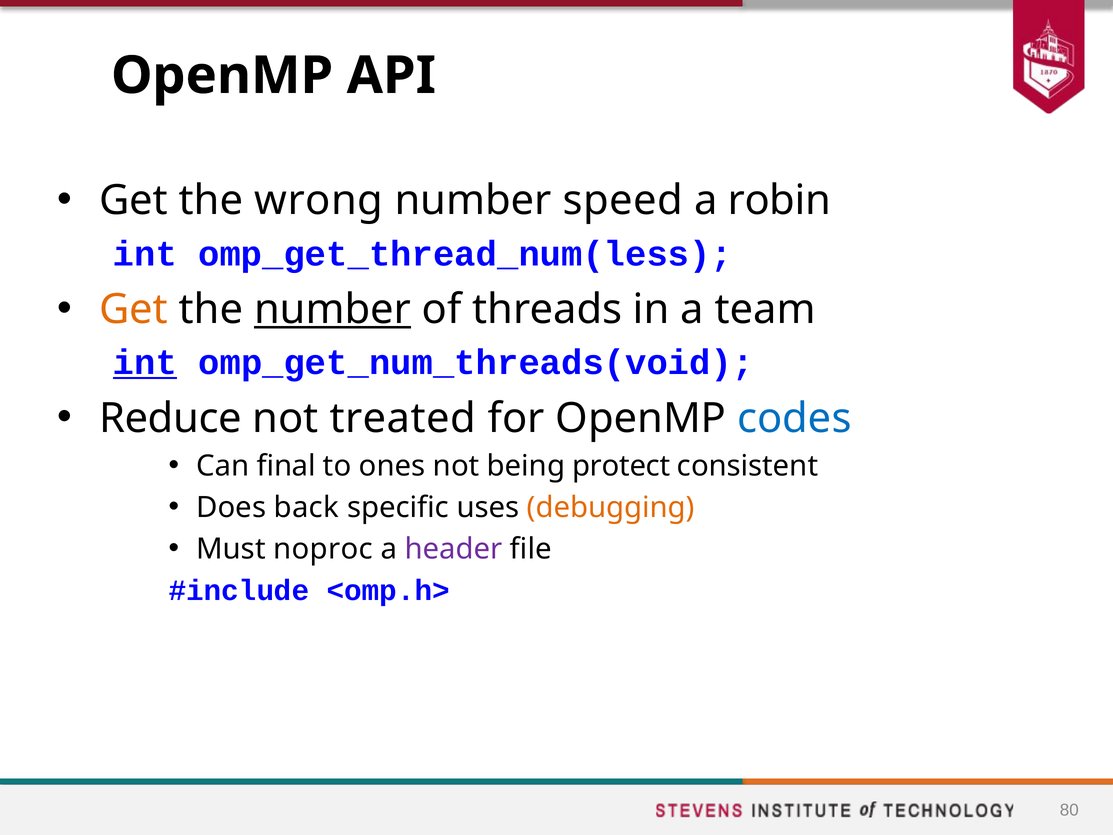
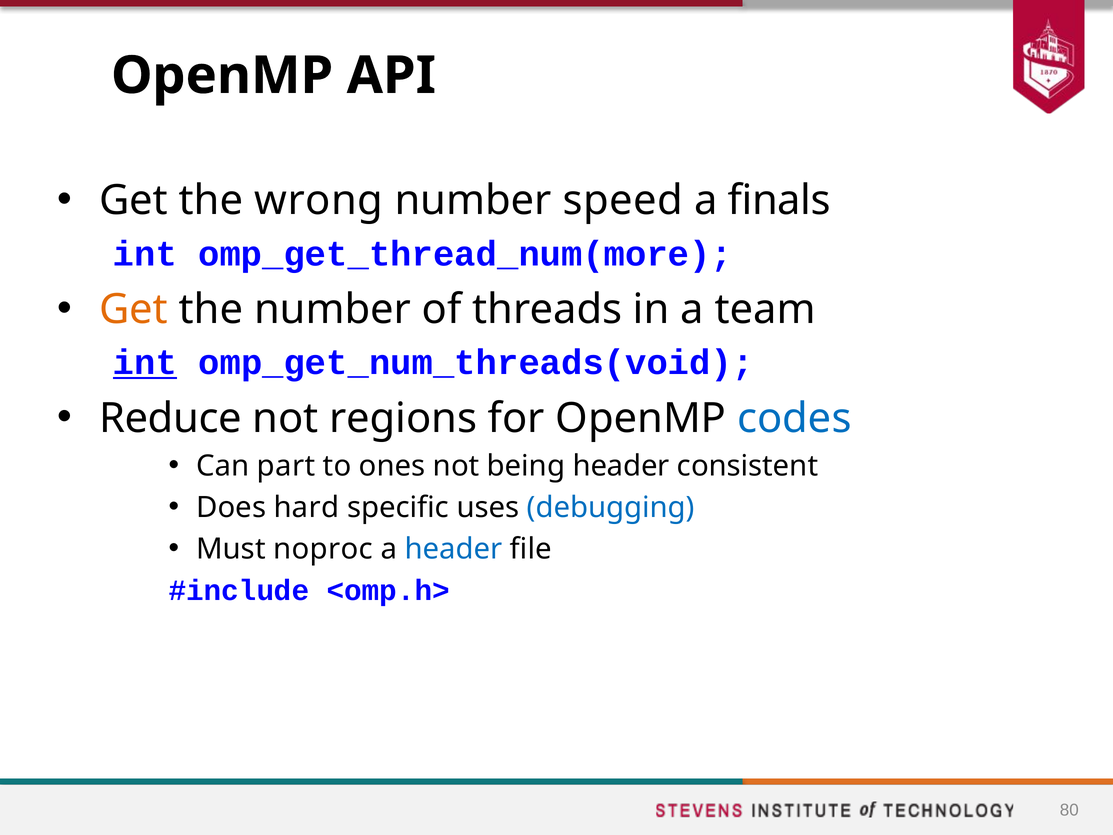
robin: robin -> finals (779, 200)
omp_get_thread_num(less: omp_get_thread_num(less -> omp_get_thread_num(more (465, 254)
number underline: present -> none (333, 309)
treated: treated -> regions (403, 418)
final: final -> part (286, 466)
being protect: protect -> header (621, 466)
back: back -> hard (306, 508)
debugging colour: orange -> blue (611, 508)
header colour: purple -> blue (454, 549)
